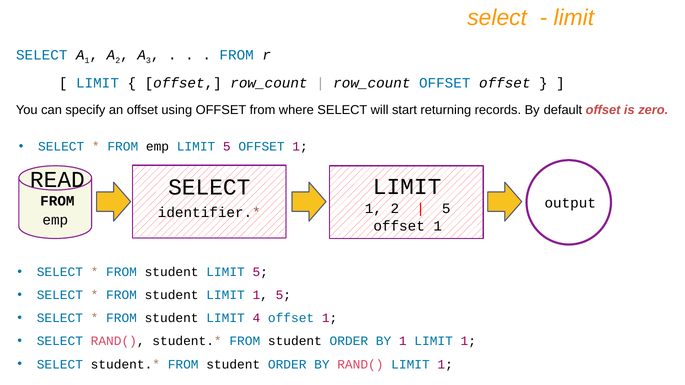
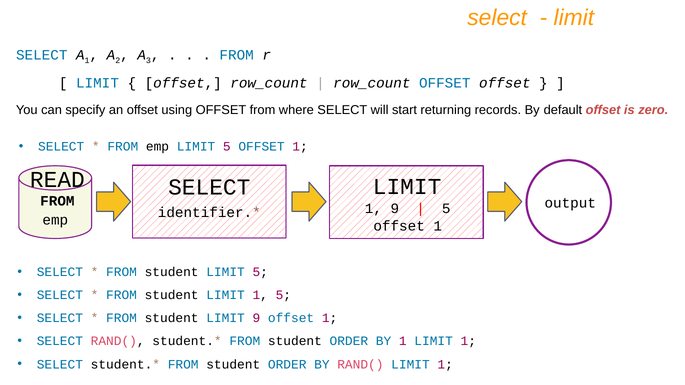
1 2: 2 -> 9 (395, 209)
LIMIT 4: 4 -> 9 (256, 318)
